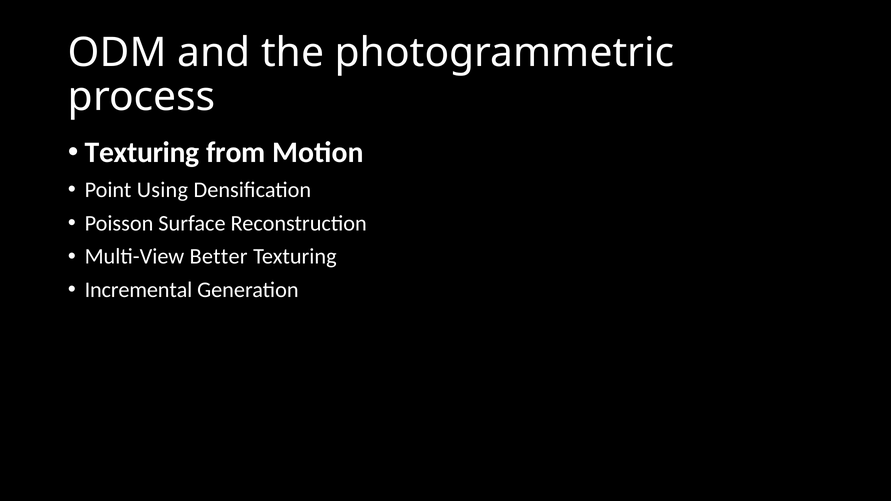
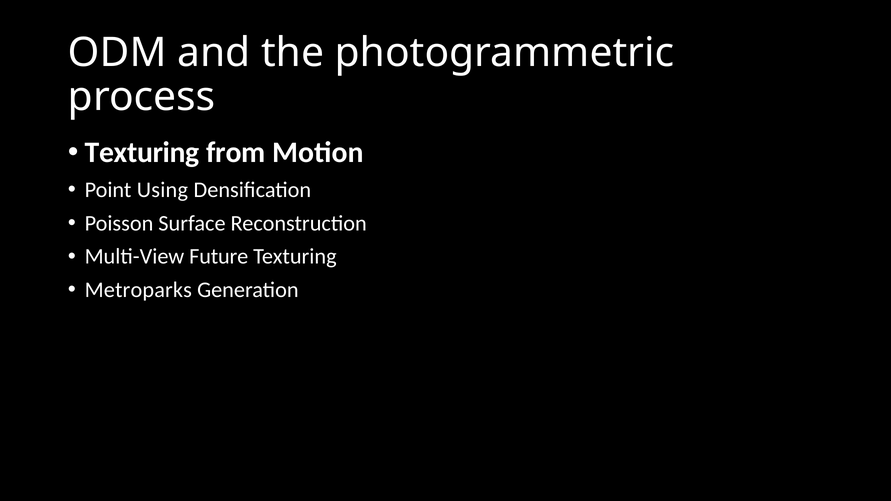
Better: Better -> Future (219, 257)
Incremental: Incremental -> Metroparks (138, 290)
